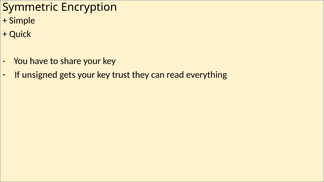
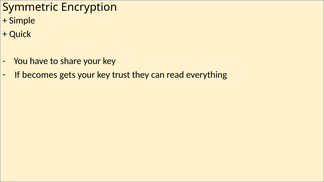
unsigned: unsigned -> becomes (40, 75)
